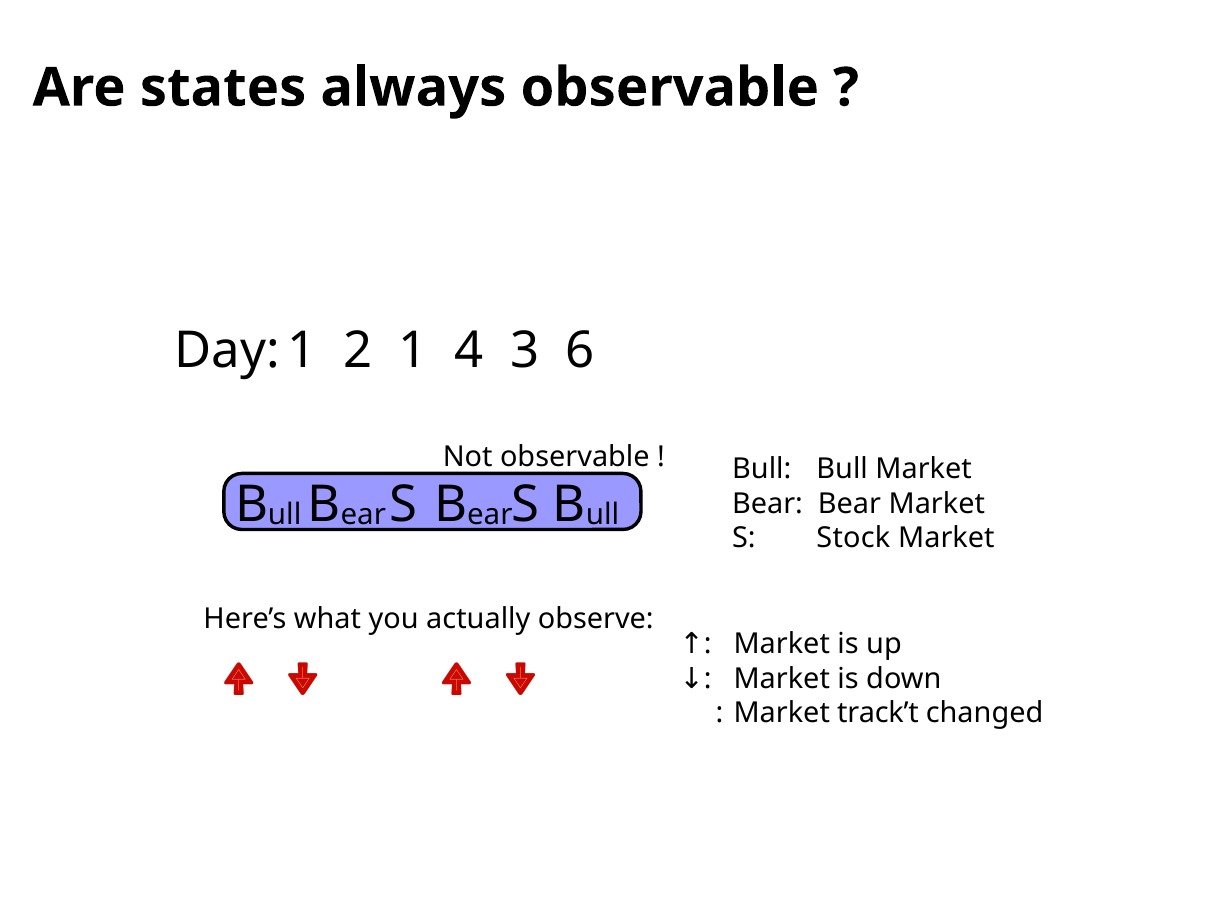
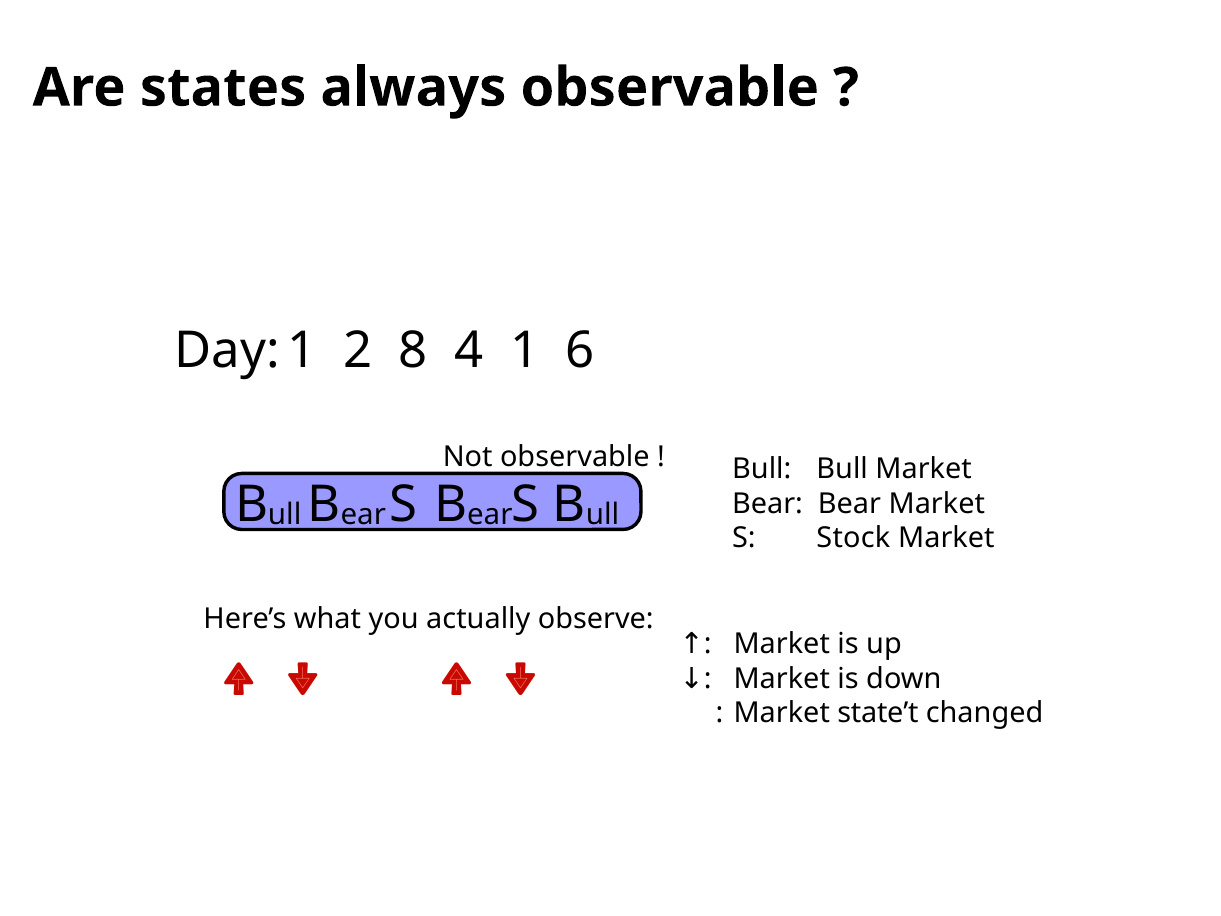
2 1: 1 -> 8 (414, 351)
4 3: 3 -> 1 (525, 351)
track’t: track’t -> state’t (878, 713)
